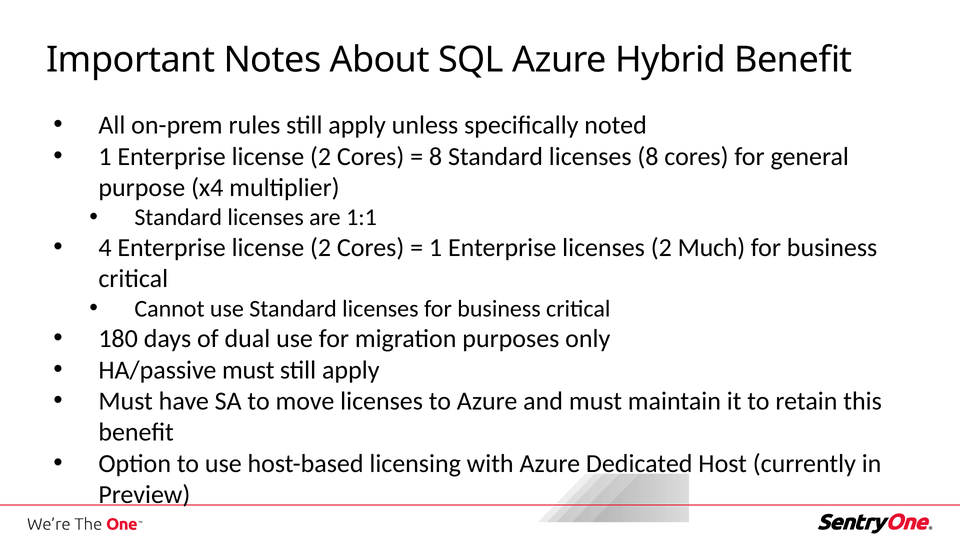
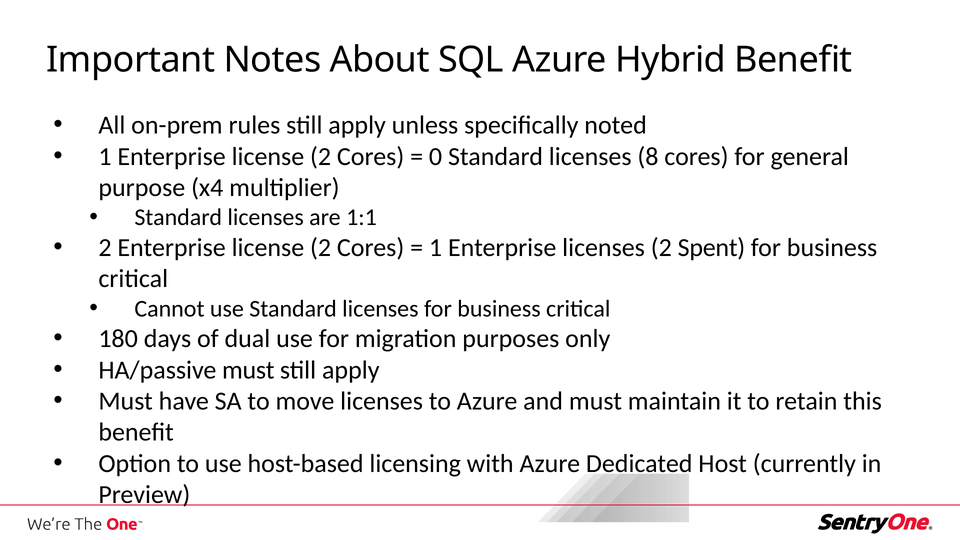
8: 8 -> 0 (436, 156)
4: 4 -> 2 (105, 248)
Much: Much -> Spent (711, 248)
